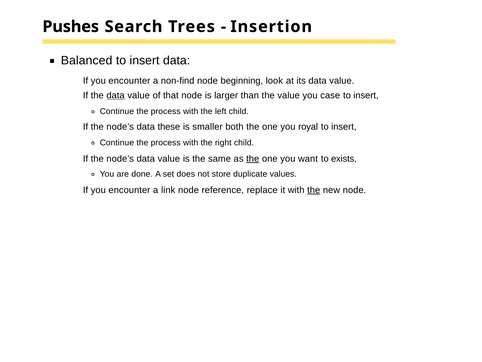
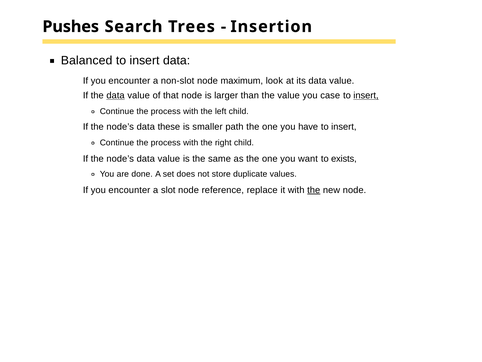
non-find: non-find -> non-slot (178, 81)
beginning: beginning -> maximum (242, 81)
insert underline: none -> present (366, 95)
both: both -> path (234, 127)
royal: royal -> have (308, 127)
the underline: present -> none (253, 159)
link: link -> slot (168, 190)
